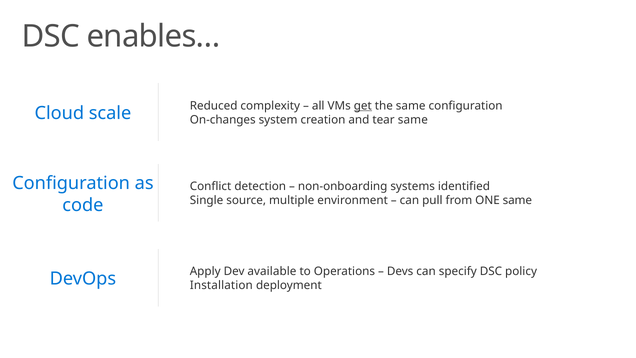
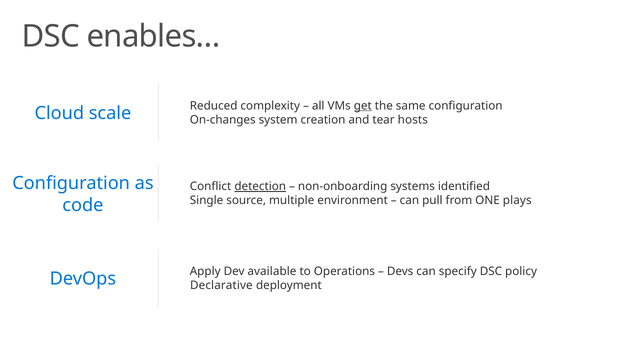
tear same: same -> hosts (413, 120)
detection underline: none -> present (260, 186)
ONE same: same -> plays (517, 200)
Installation: Installation -> Declarative (221, 285)
